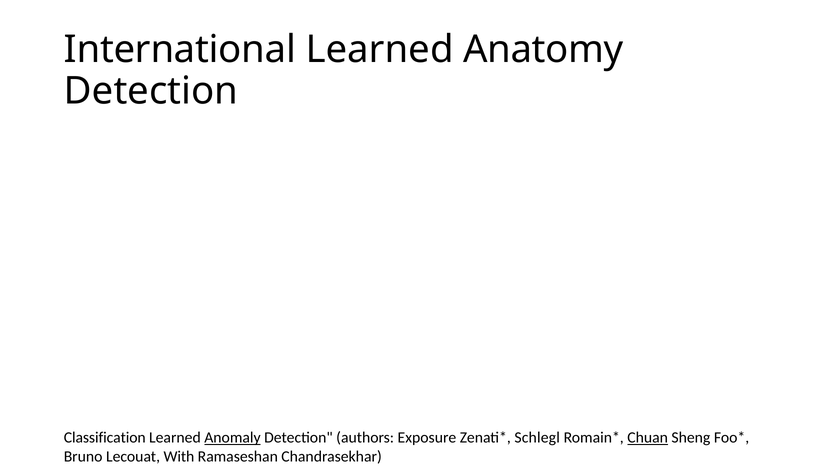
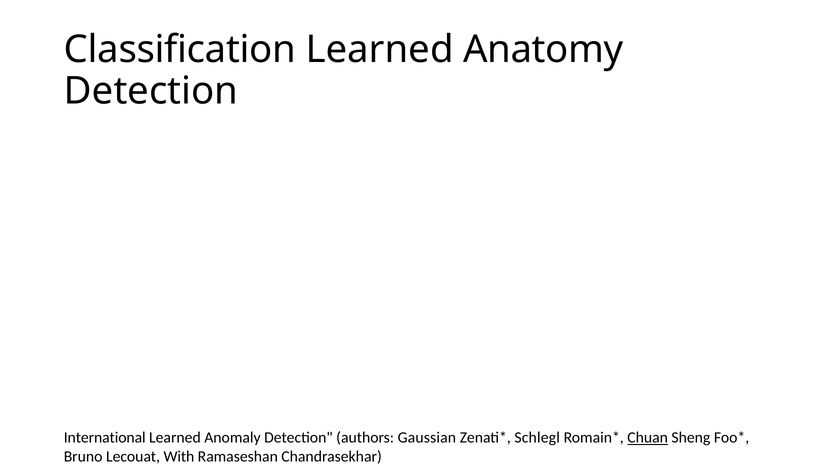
International: International -> Classification (180, 50)
Classification: Classification -> International (105, 438)
Anomaly underline: present -> none (232, 438)
Exposure: Exposure -> Gaussian (427, 438)
